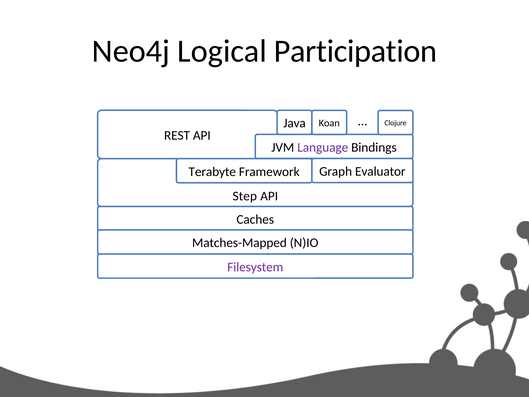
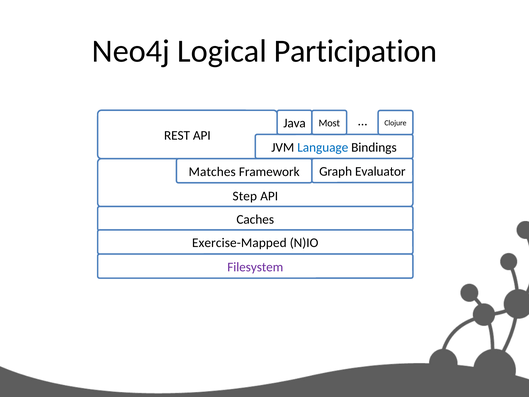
Koan: Koan -> Most (329, 123)
Language colour: purple -> blue (323, 147)
Terabyte: Terabyte -> Matches (212, 172)
Matches-Mapped: Matches-Mapped -> Exercise-Mapped (239, 243)
